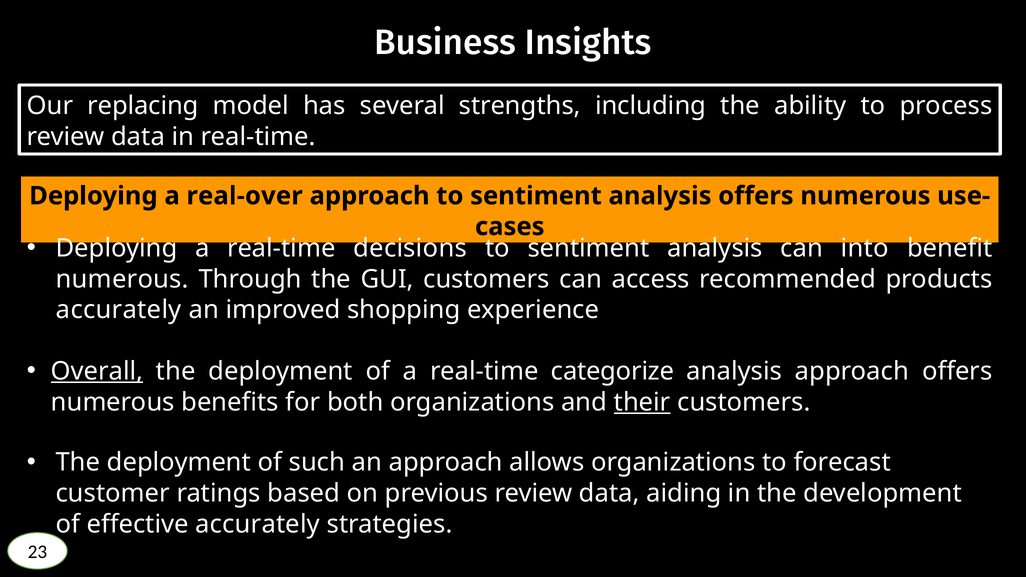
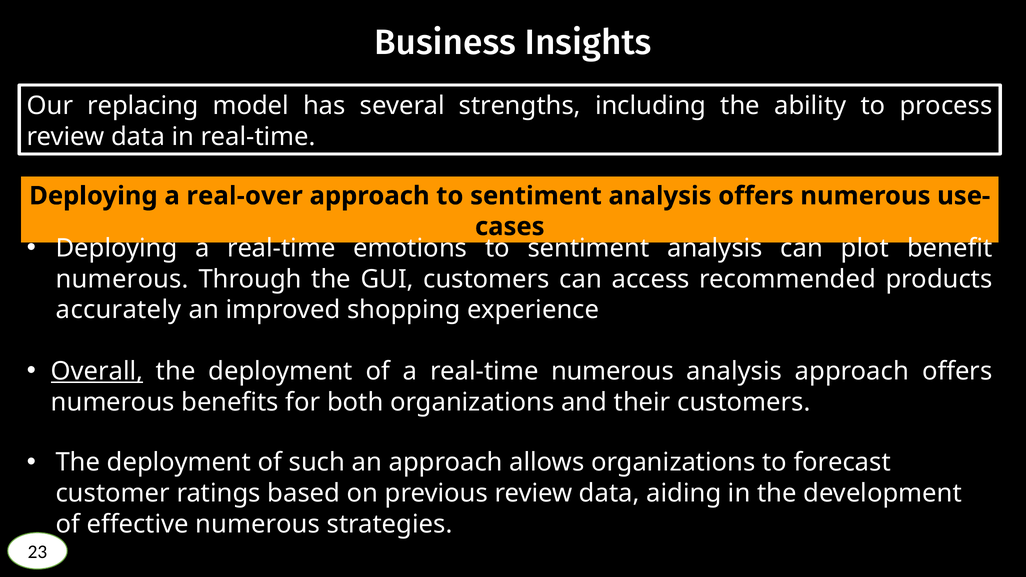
decisions: decisions -> emotions (410, 248)
into: into -> plot (865, 248)
real-time categorize: categorize -> numerous (613, 372)
their underline: present -> none (642, 402)
effective accurately: accurately -> numerous (258, 524)
